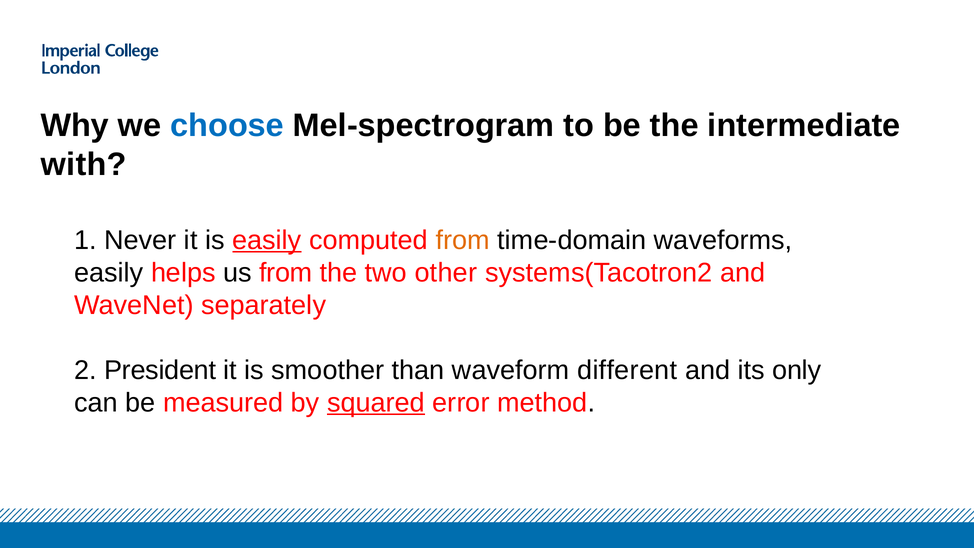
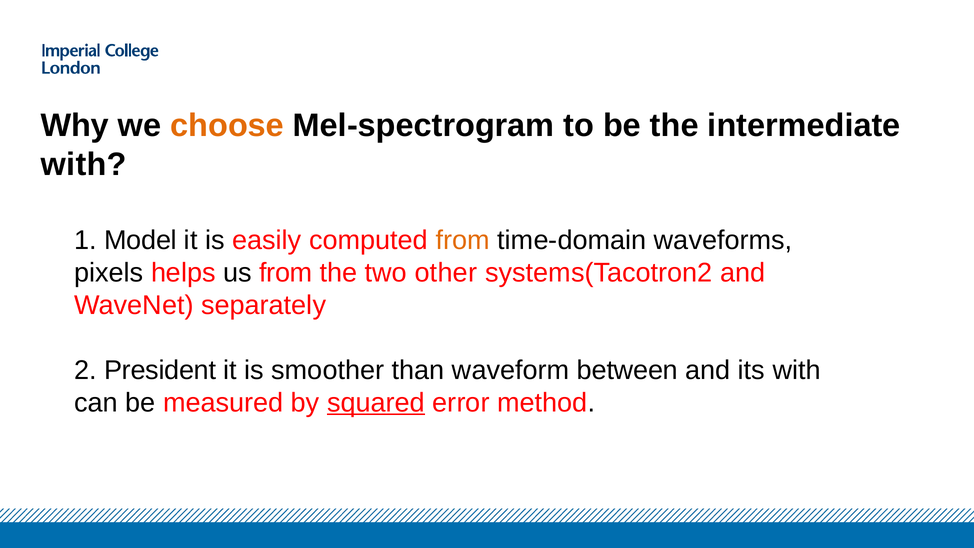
choose colour: blue -> orange (227, 126)
Never: Never -> Model (140, 240)
easily underline: present -> none (267, 240)
easily: easily -> pixels (109, 273)
different: different -> between (627, 370)
its only: only -> with (797, 370)
